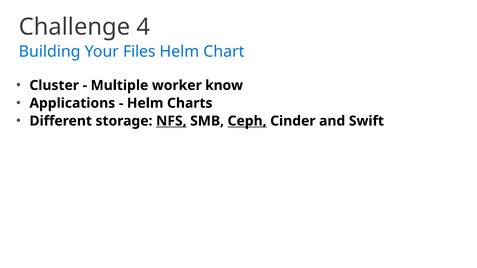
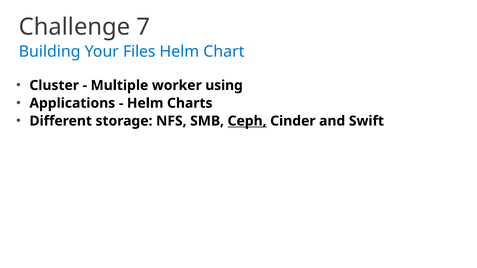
4: 4 -> 7 (143, 27)
know: know -> using (224, 85)
NFS underline: present -> none (171, 121)
